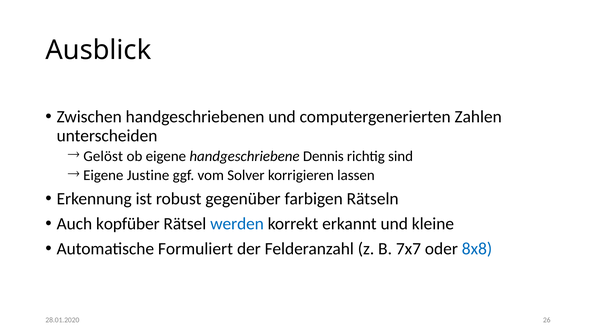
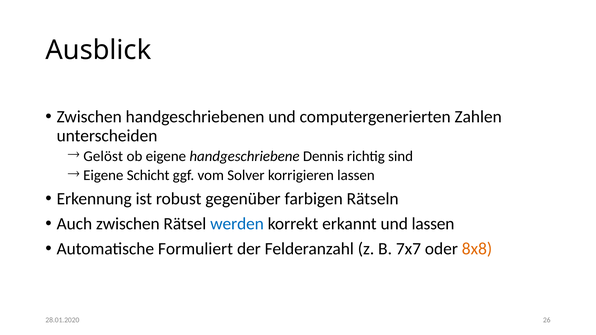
Justine: Justine -> Schicht (148, 175)
Auch kopfüber: kopfüber -> zwischen (128, 224)
und kleine: kleine -> lassen (433, 224)
8x8 colour: blue -> orange (477, 249)
